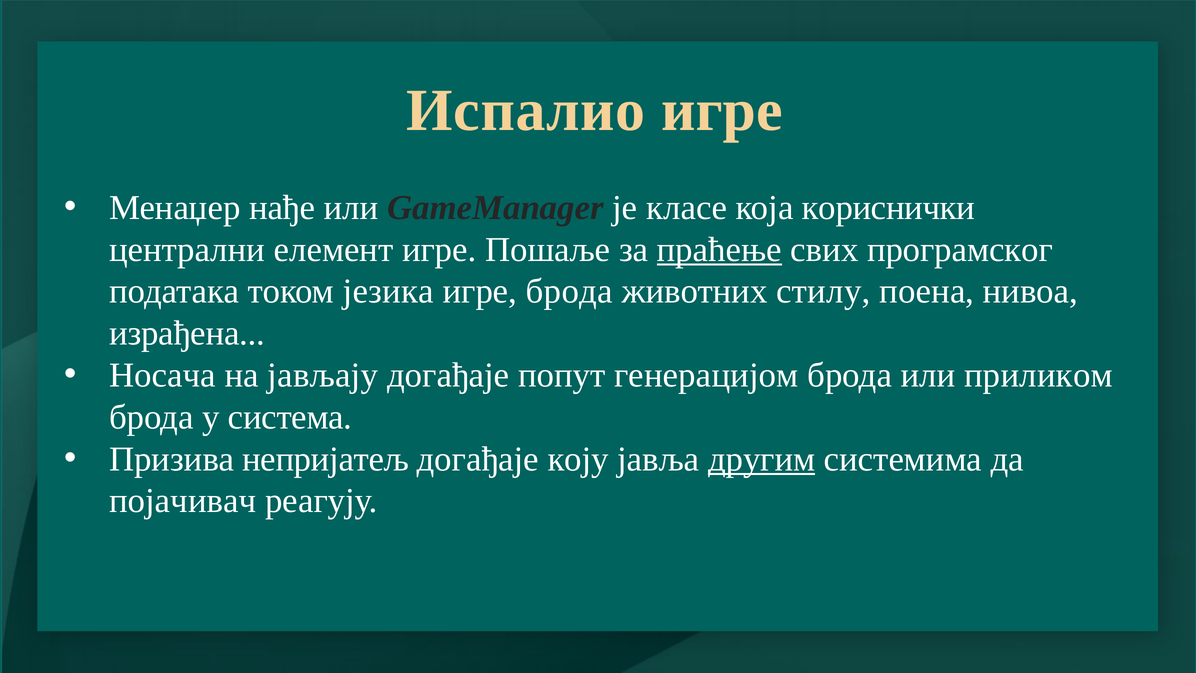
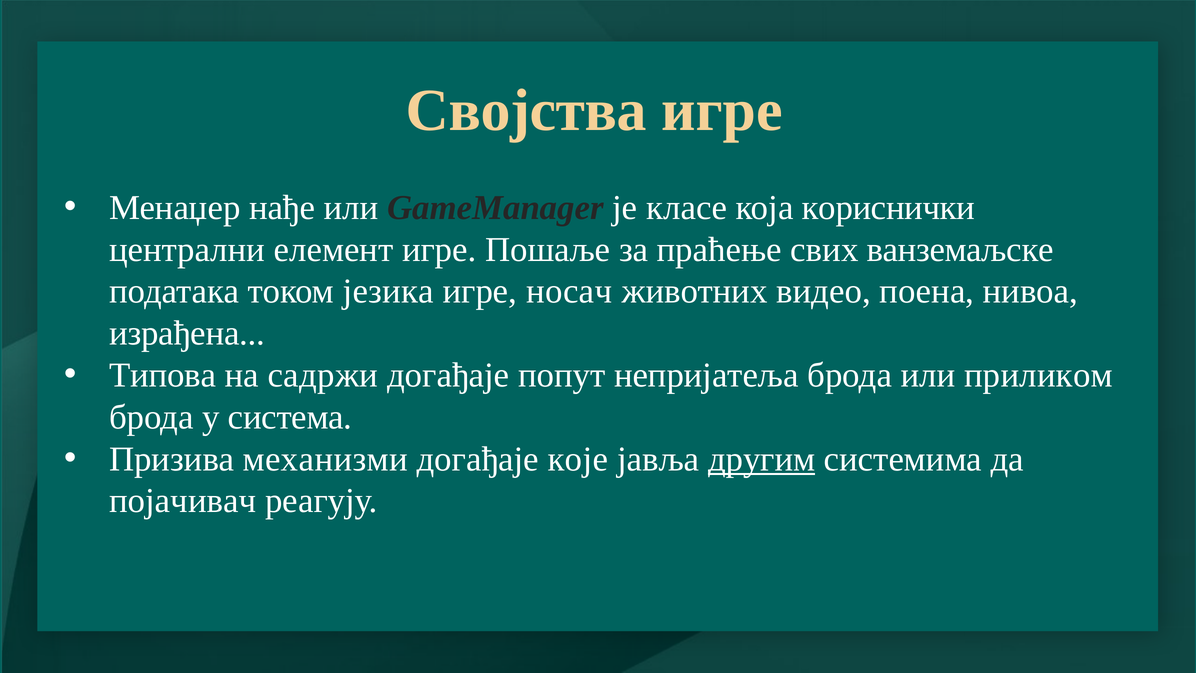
Испалио: Испалио -> Својства (526, 111)
праћење underline: present -> none (719, 249)
програмског: програмског -> ванземаљске (960, 249)
игре брода: брода -> носач (569, 291)
стилу: стилу -> видео (823, 291)
Носача: Носача -> Типова (163, 375)
јављају: јављају -> садржи (323, 375)
генерацијом: генерацијом -> непријатеља (706, 375)
непријатељ: непријатељ -> механизми (325, 459)
коју: коју -> које (578, 459)
